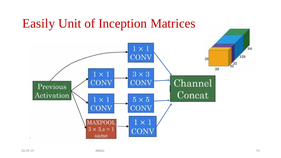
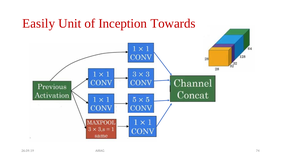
Matrices: Matrices -> Towards (173, 23)
